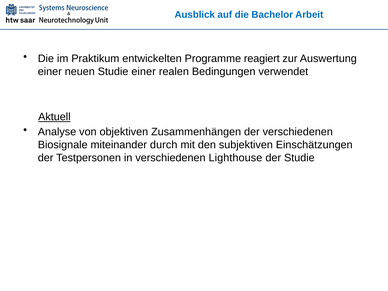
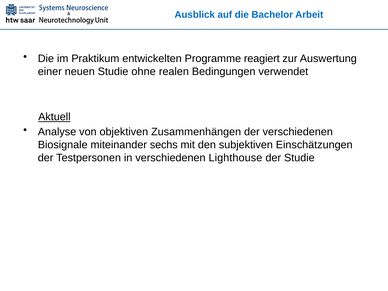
Studie einer: einer -> ohne (144, 72)
durch: durch -> sechs (164, 145)
